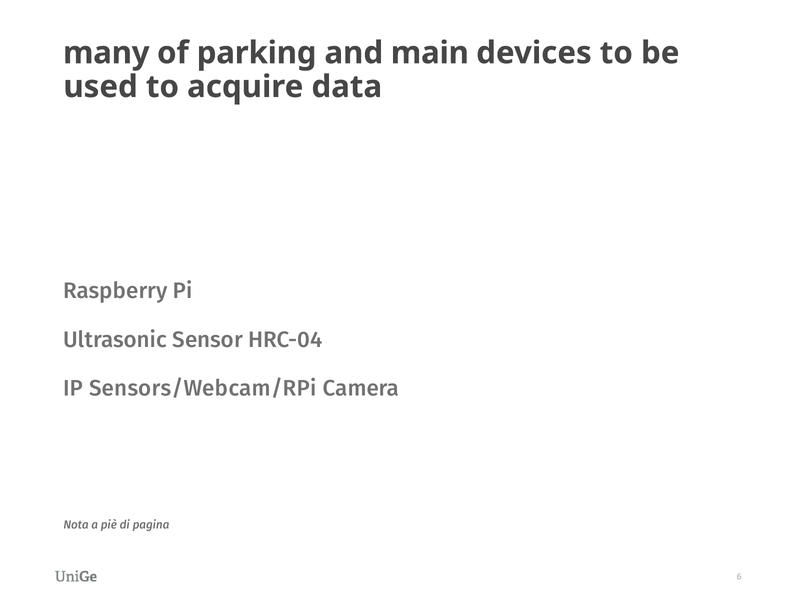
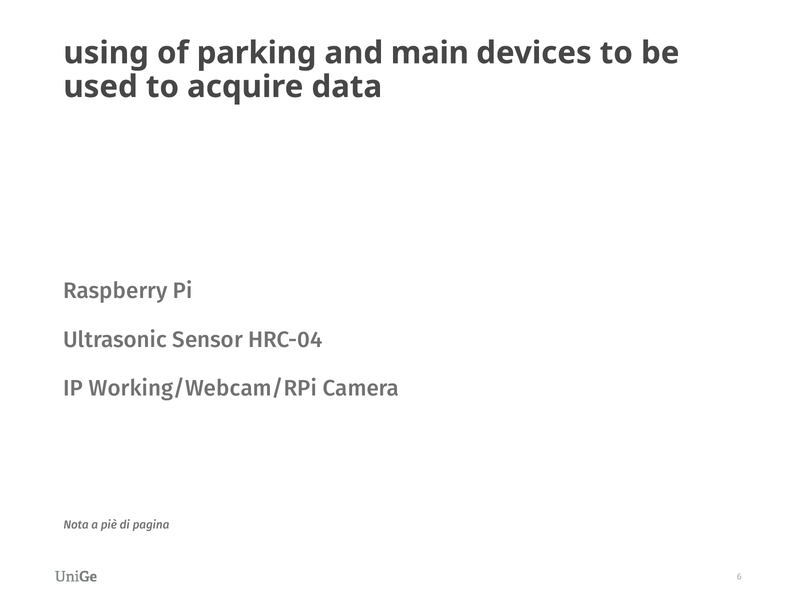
many: many -> using (106, 53)
Sensors/Webcam/RPi: Sensors/Webcam/RPi -> Working/Webcam/RPi (203, 388)
